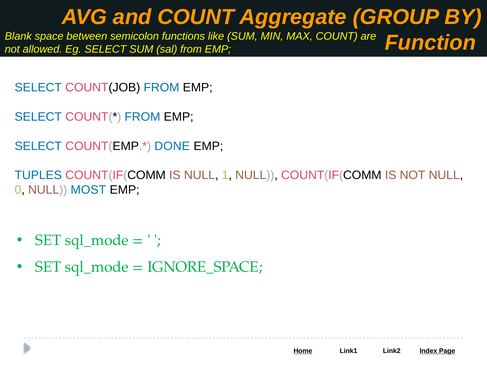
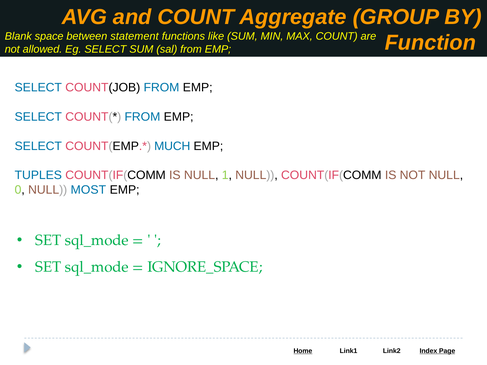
semicolon: semicolon -> statement (135, 36)
DONE: DONE -> MUCH (172, 146)
